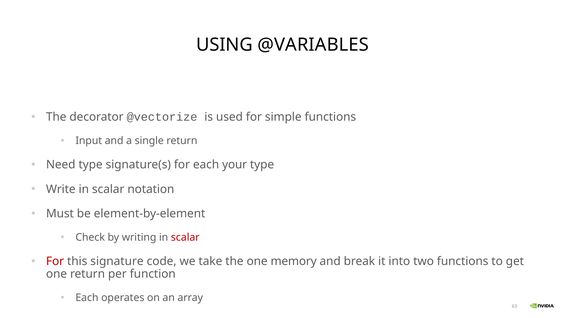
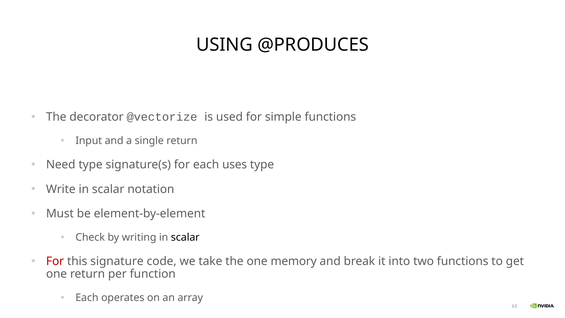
@VARIABLES: @VARIABLES -> @PRODUCES (313, 45)
your: your -> uses (235, 165)
scalar colour: red -> black (185, 237)
